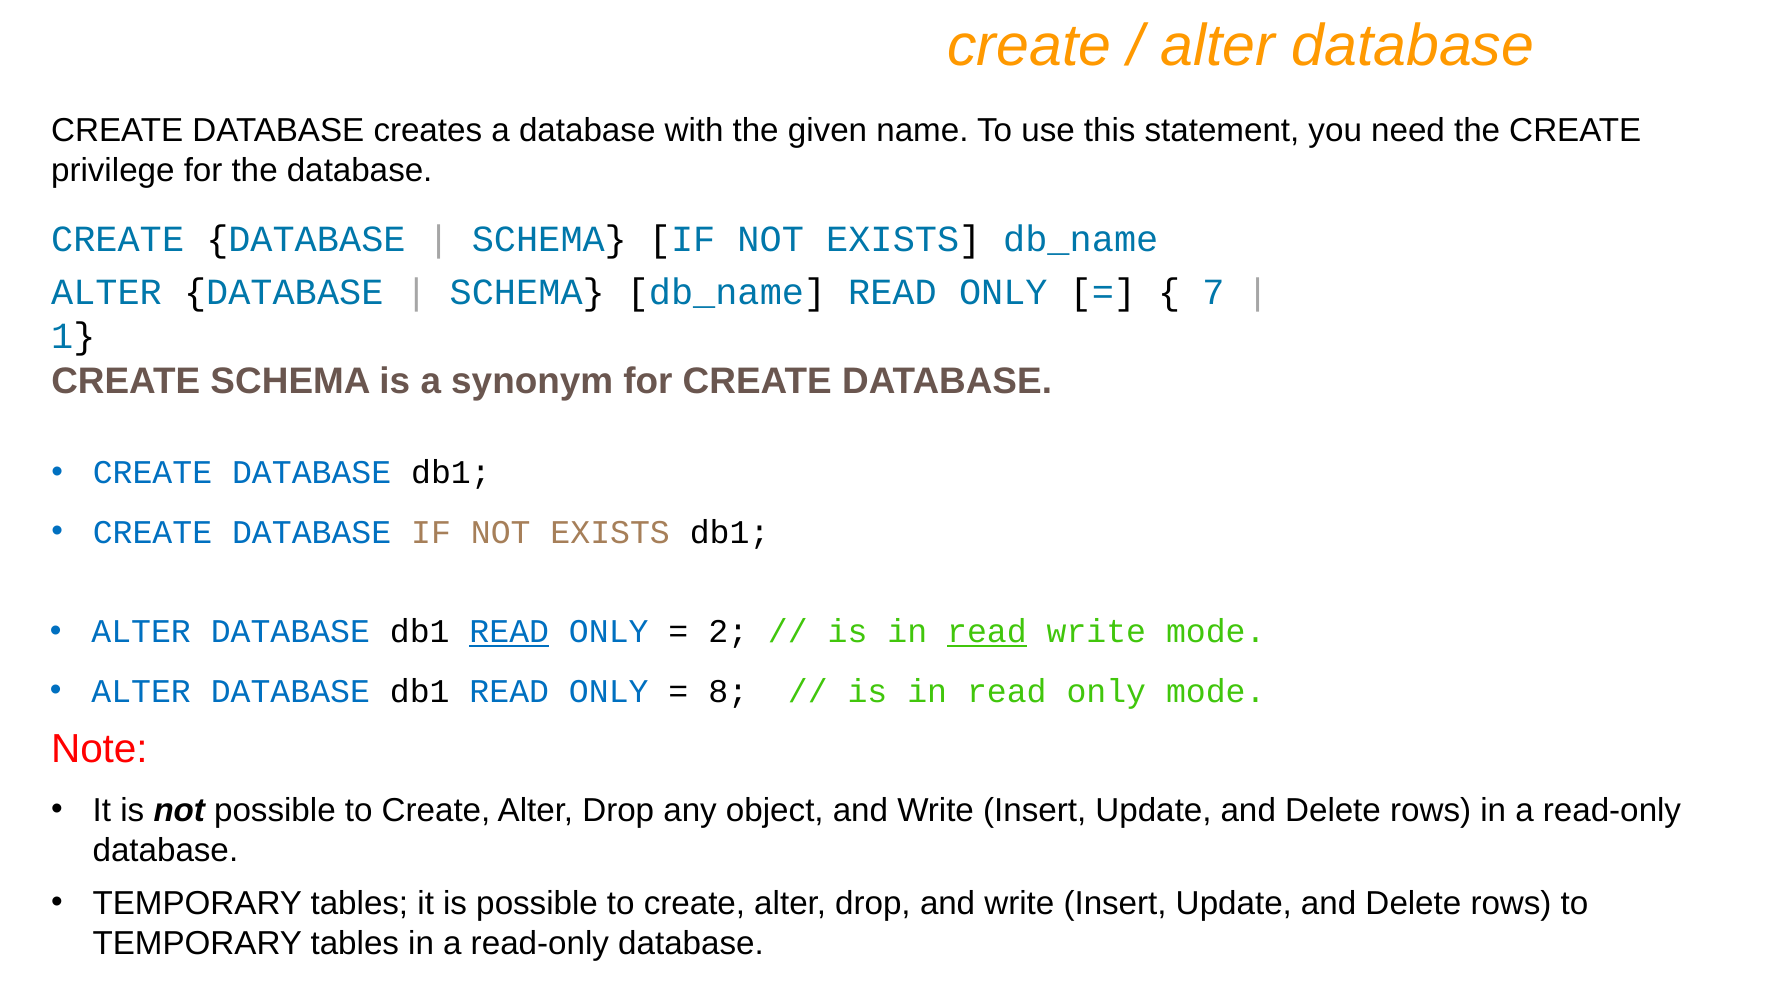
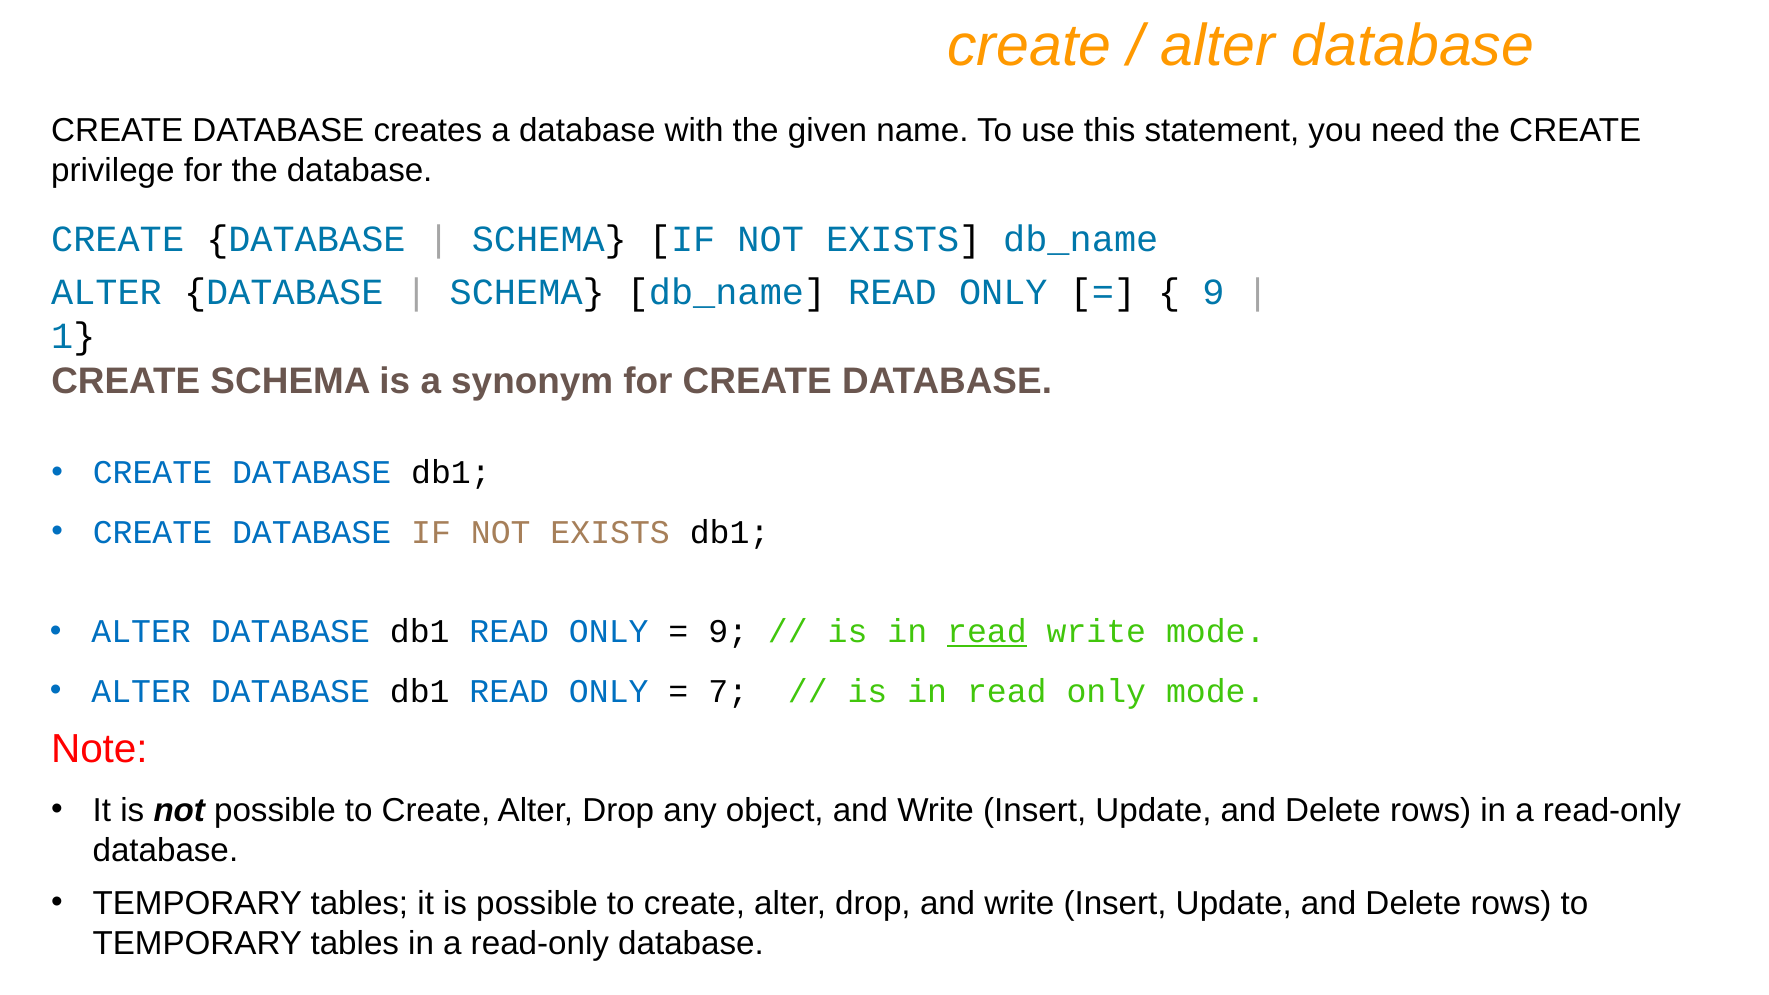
7: 7 -> 9 (1213, 293)
READ underline: present -> none (509, 632)
2: 2 -> 9 (728, 632)
8: 8 -> 7 (728, 692)
